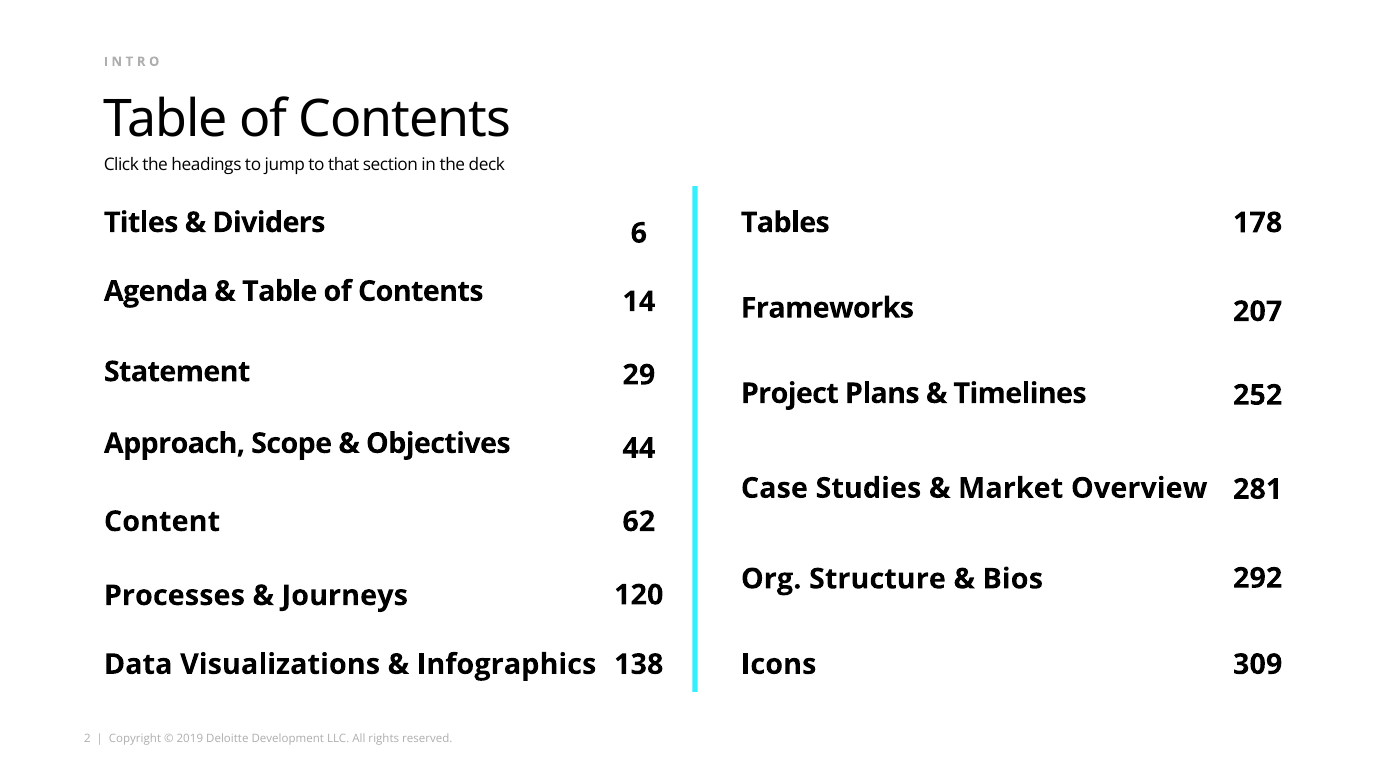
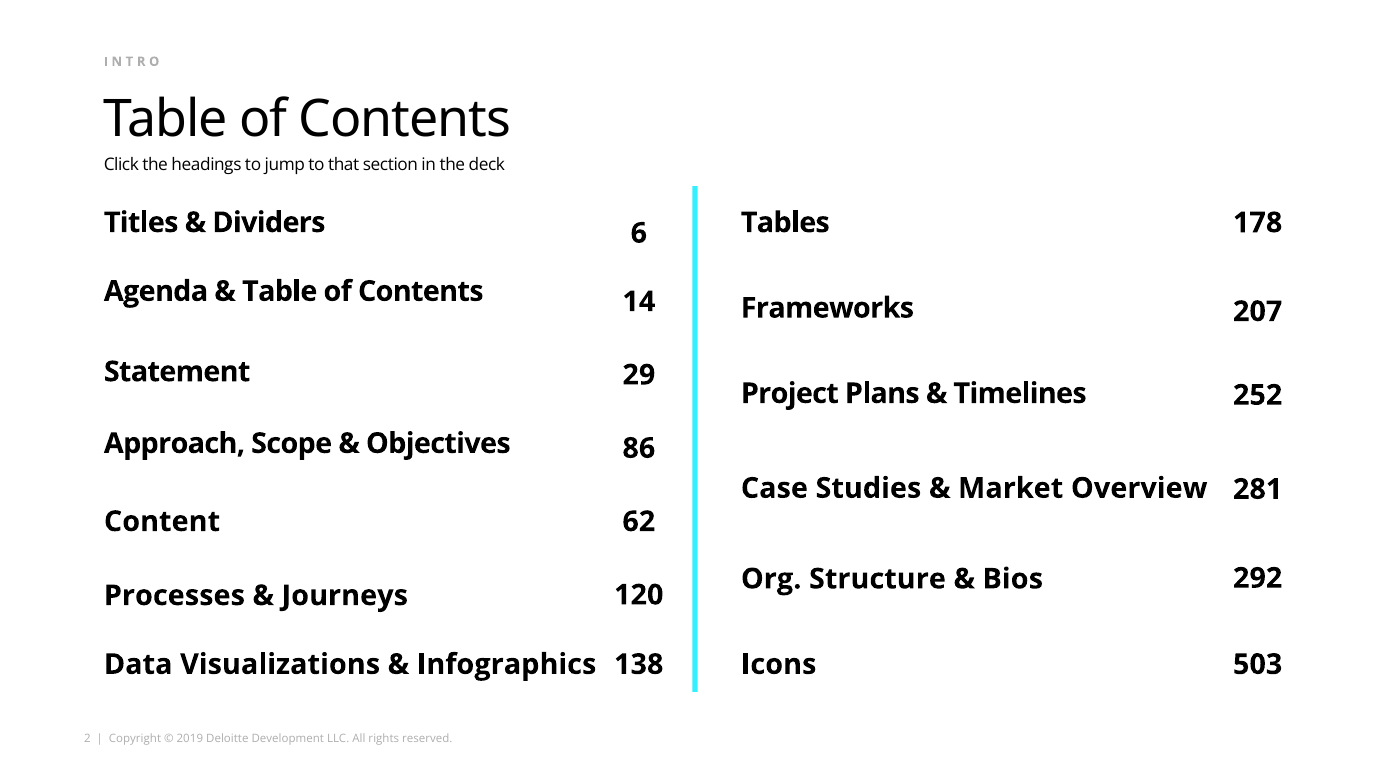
44: 44 -> 86 (639, 448)
309: 309 -> 503 (1258, 664)
